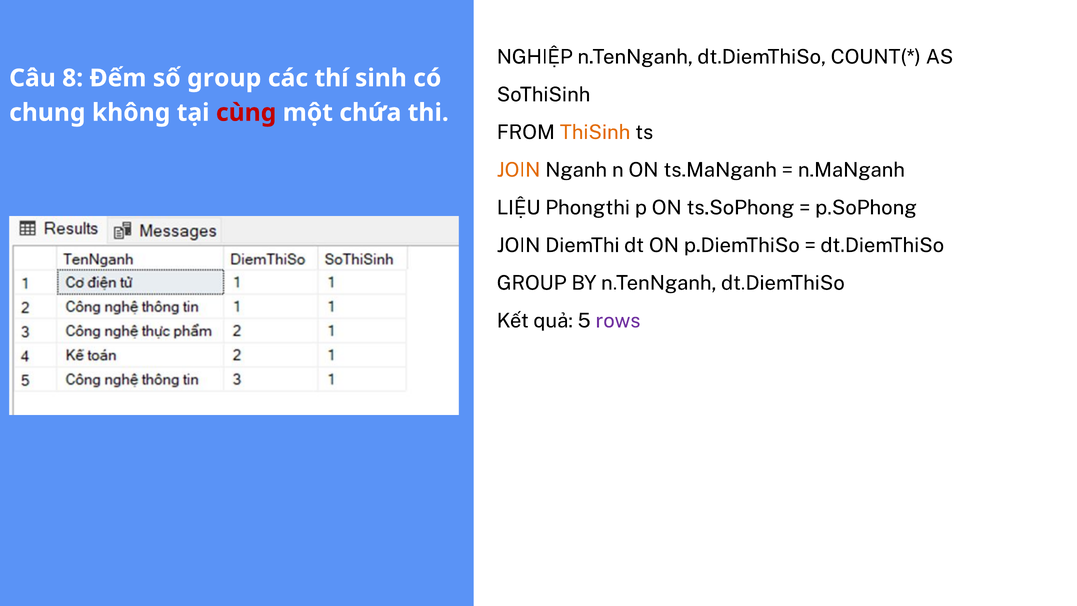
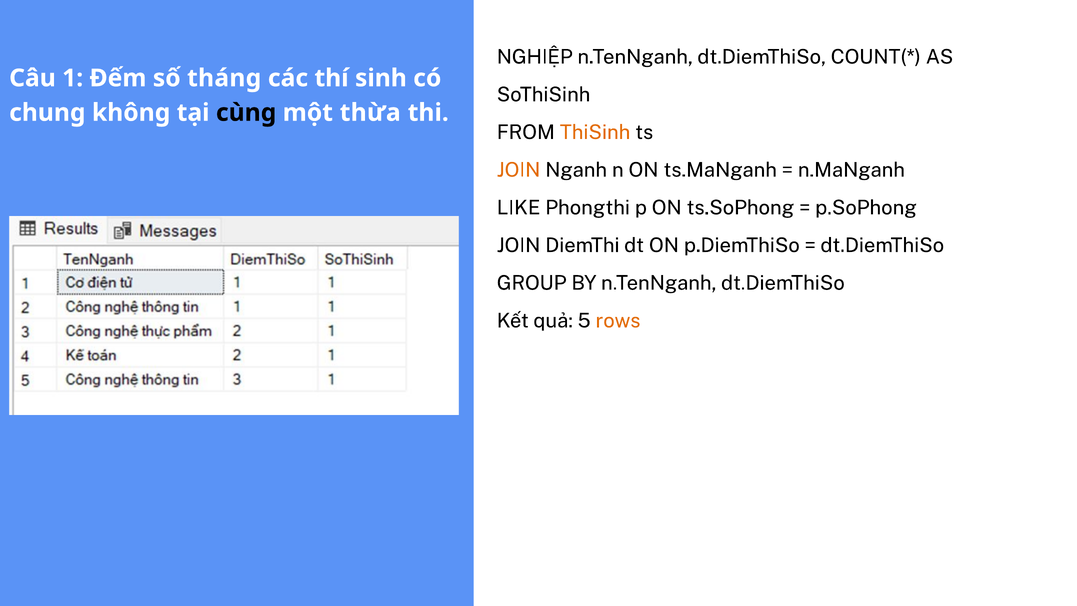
8: 8 -> 1 (73, 78)
số group: group -> tháng (224, 78)
cùng colour: red -> black (246, 113)
chứa: chứa -> thừa (370, 113)
LIỆU: LIỆU -> LIKE (519, 208)
rows colour: purple -> orange (618, 321)
